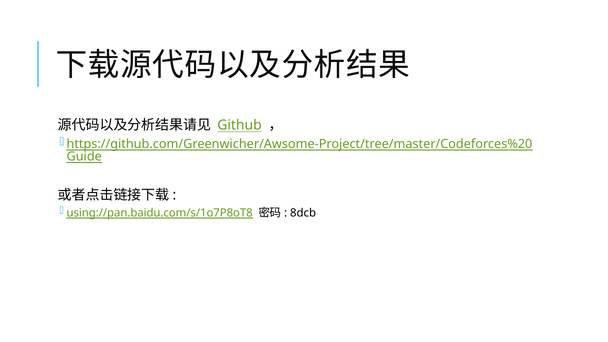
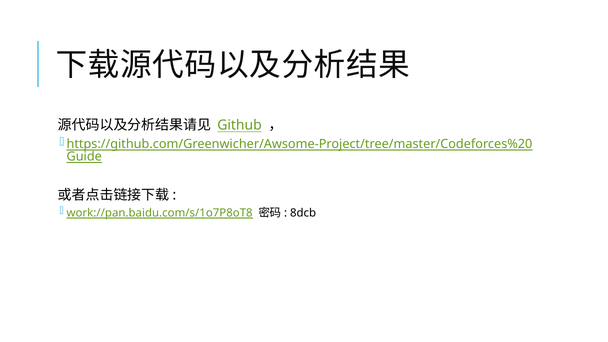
using://pan.baidu.com/s/1o7P8oT8: using://pan.baidu.com/s/1o7P8oT8 -> work://pan.baidu.com/s/1o7P8oT8 (160, 213)
